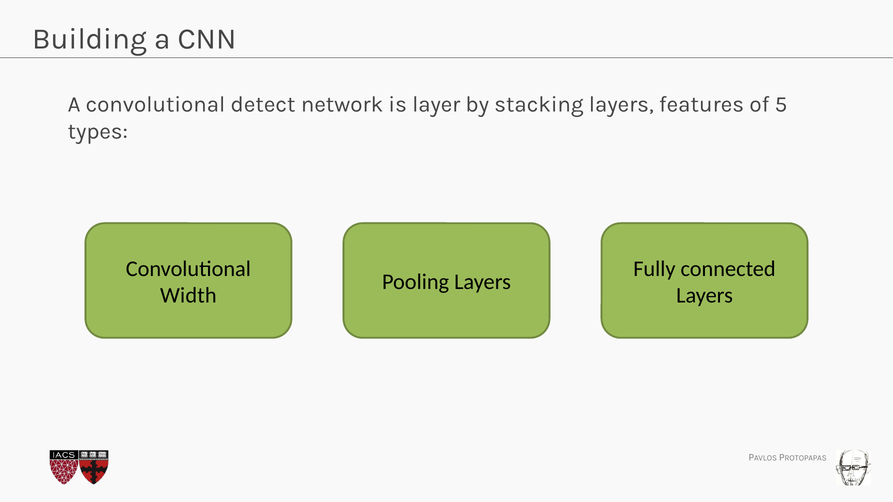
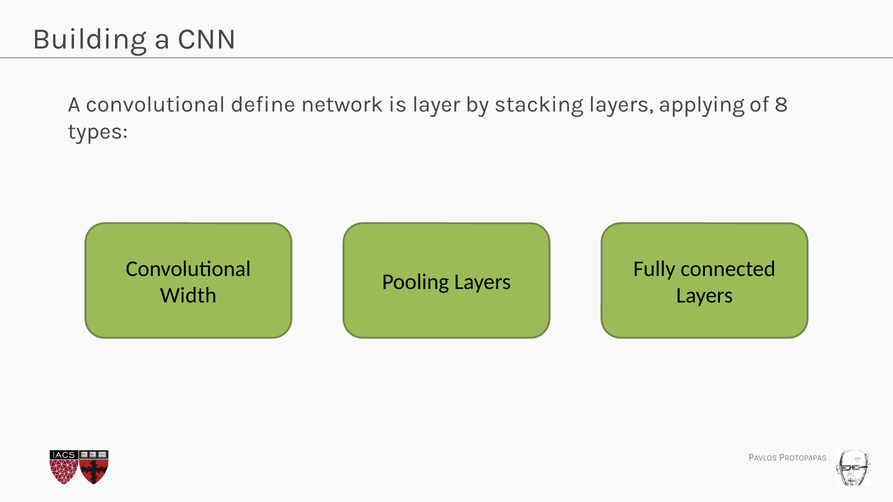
detect: detect -> define (263, 105)
features: features -> applying (702, 105)
5: 5 -> 8 (781, 105)
